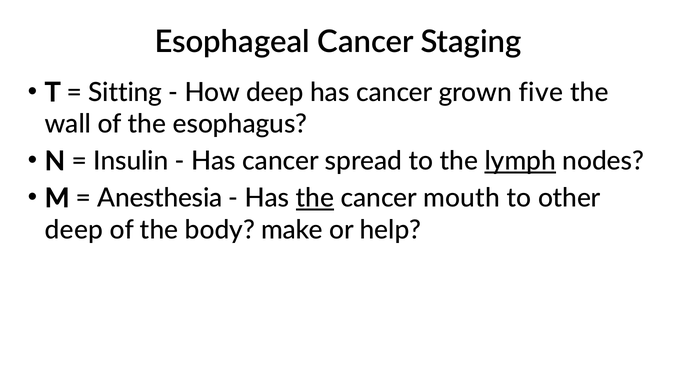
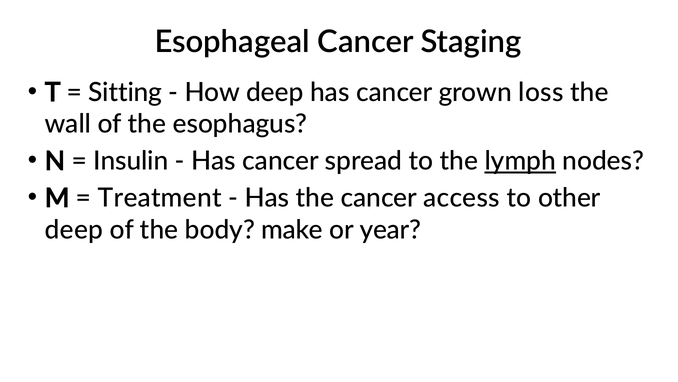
five: five -> loss (541, 92)
Anesthesia: Anesthesia -> Treatment (160, 198)
the underline: present -> none (315, 198)
mouth: mouth -> access (462, 198)
help: help -> year (390, 229)
